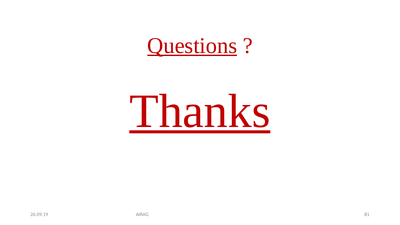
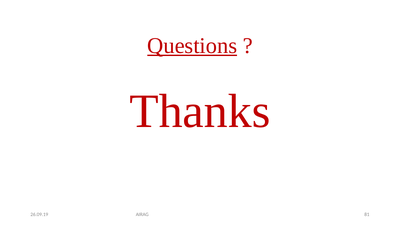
Thanks underline: present -> none (200, 111)
